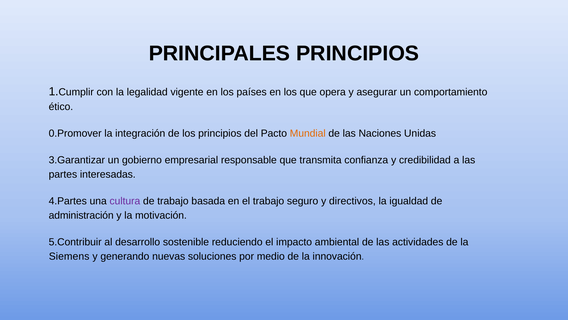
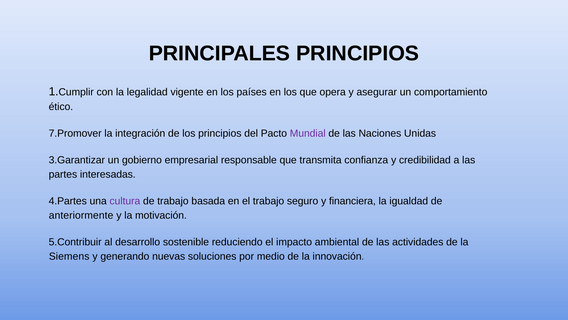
0.Promover: 0.Promover -> 7.Promover (75, 133)
Mundial colour: orange -> purple (308, 133)
directivos: directivos -> financiera (352, 201)
administración: administración -> anteriormente (81, 215)
